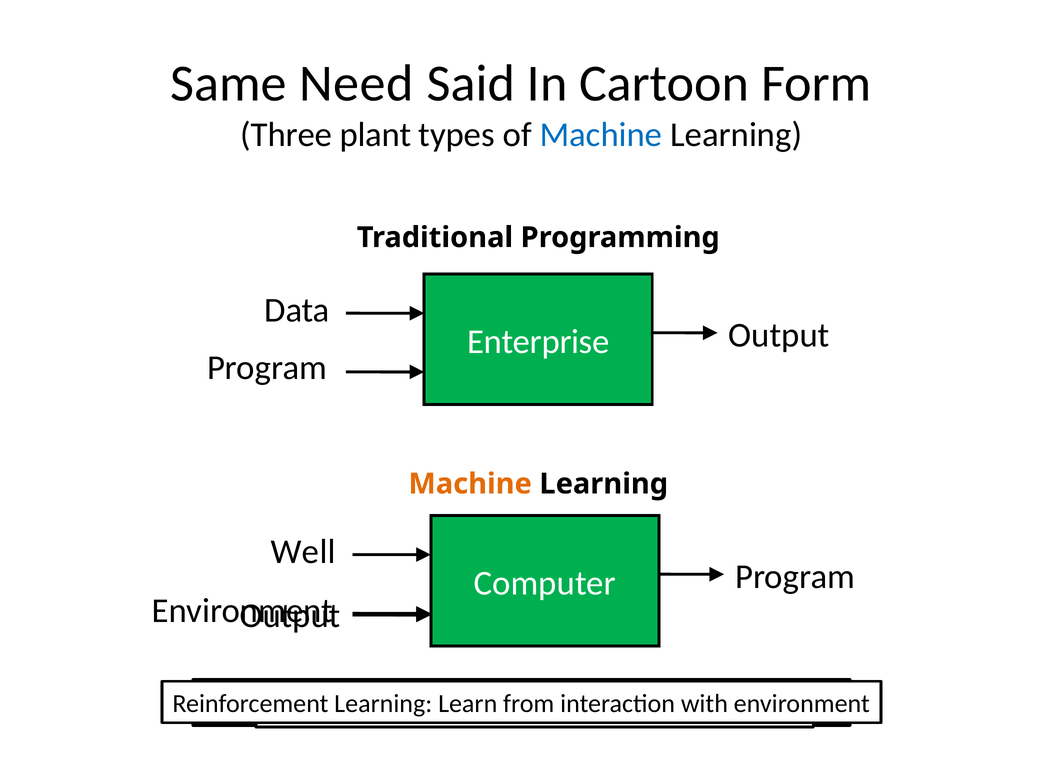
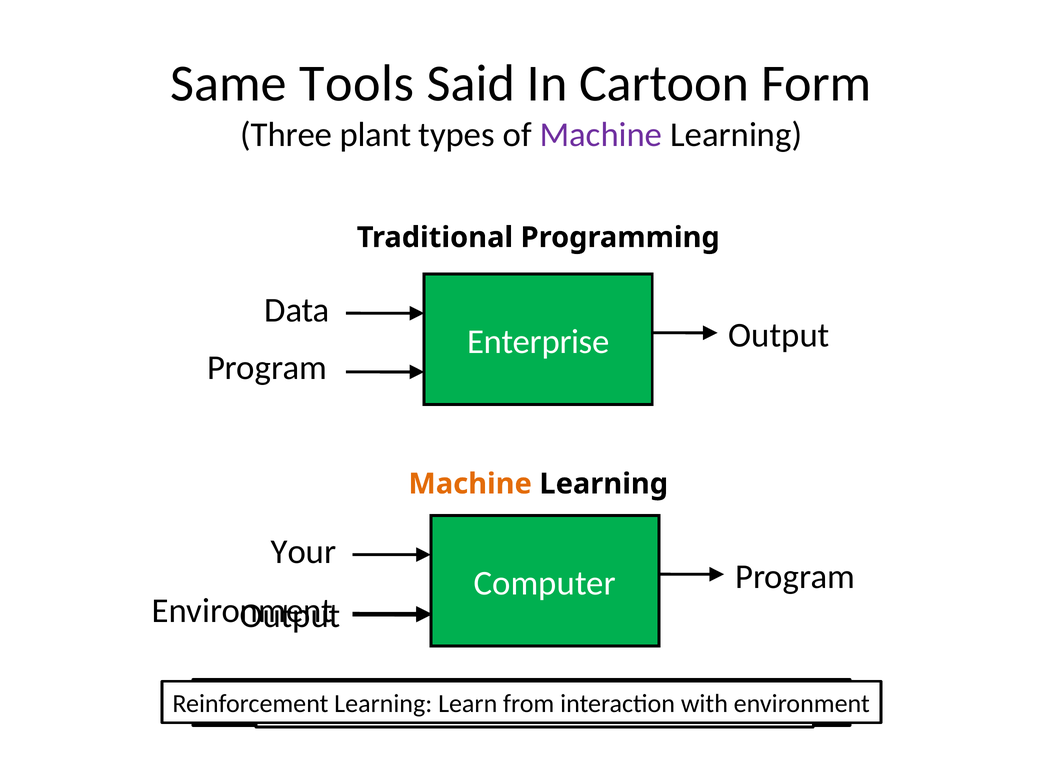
Need: Need -> Tools (357, 83)
Machine colour: blue -> purple (601, 134)
Well: Well -> Your (303, 551)
